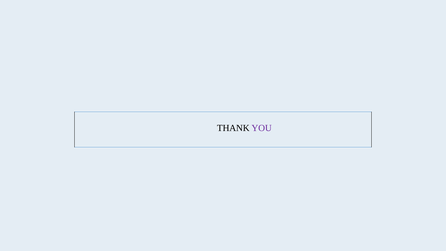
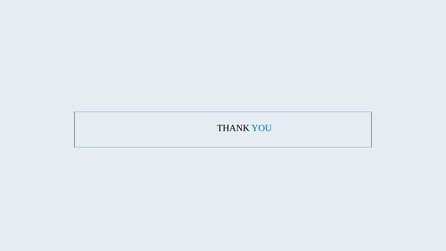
YOU colour: purple -> blue (262, 128)
